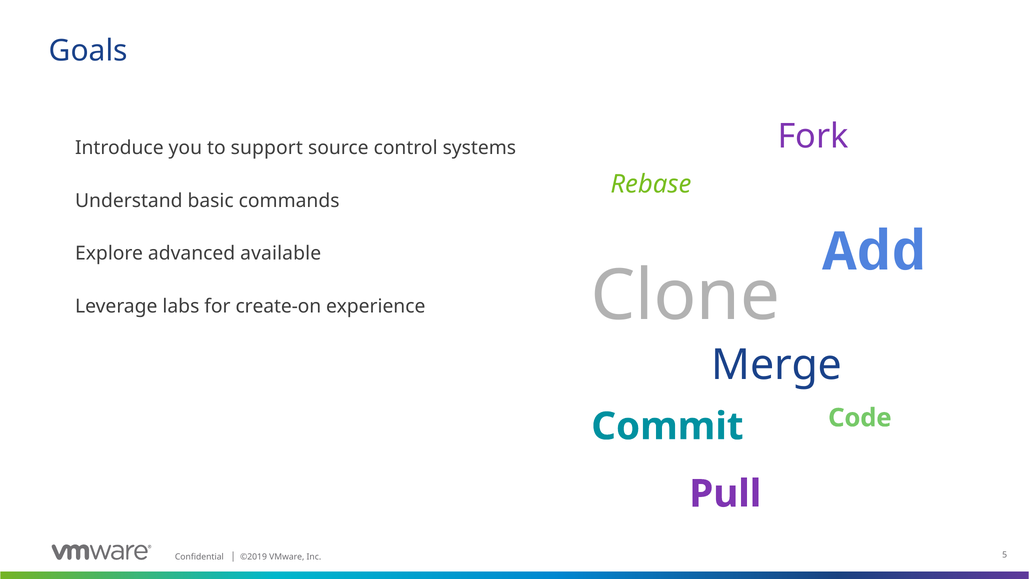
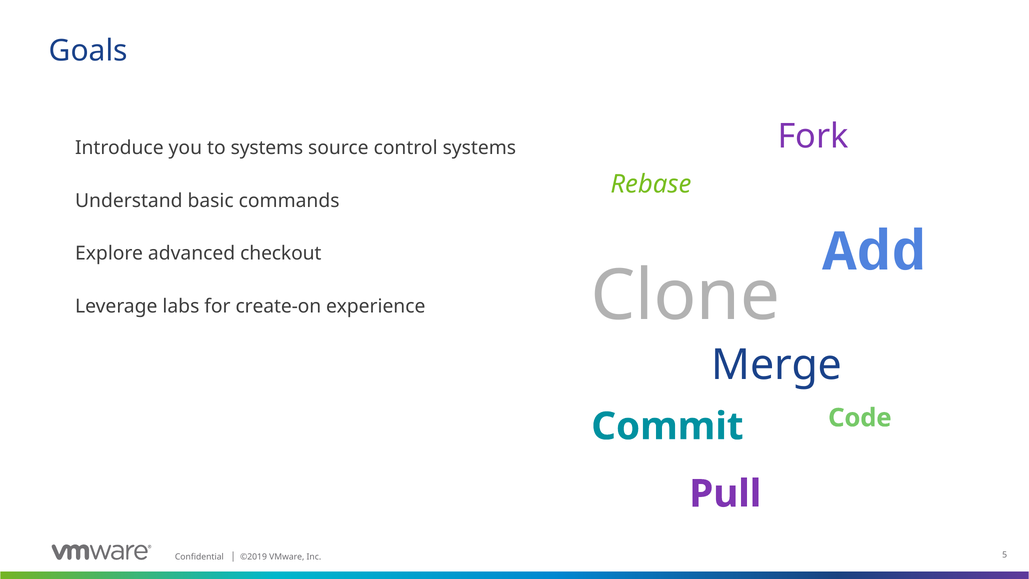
to support: support -> systems (267, 148)
available: available -> checkout (281, 254)
